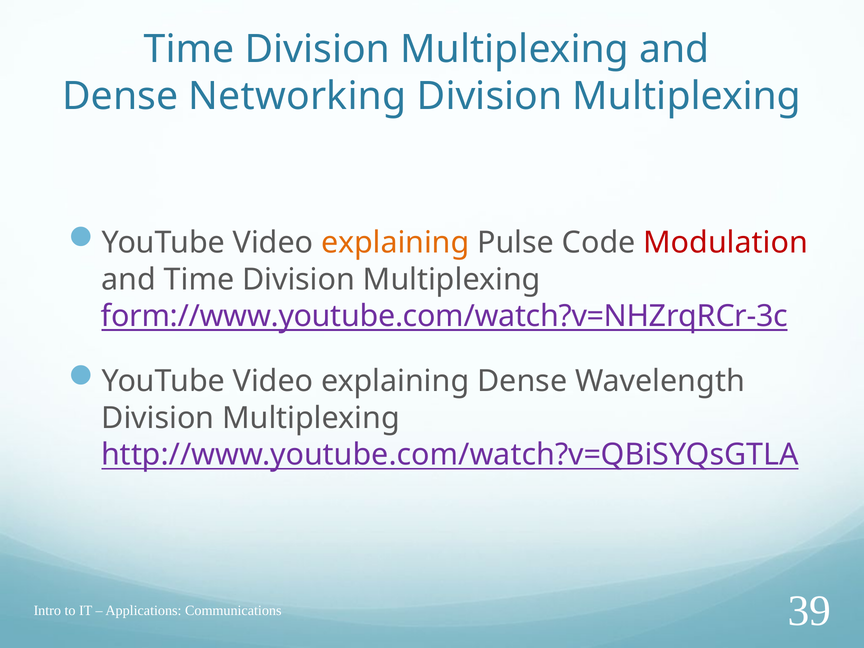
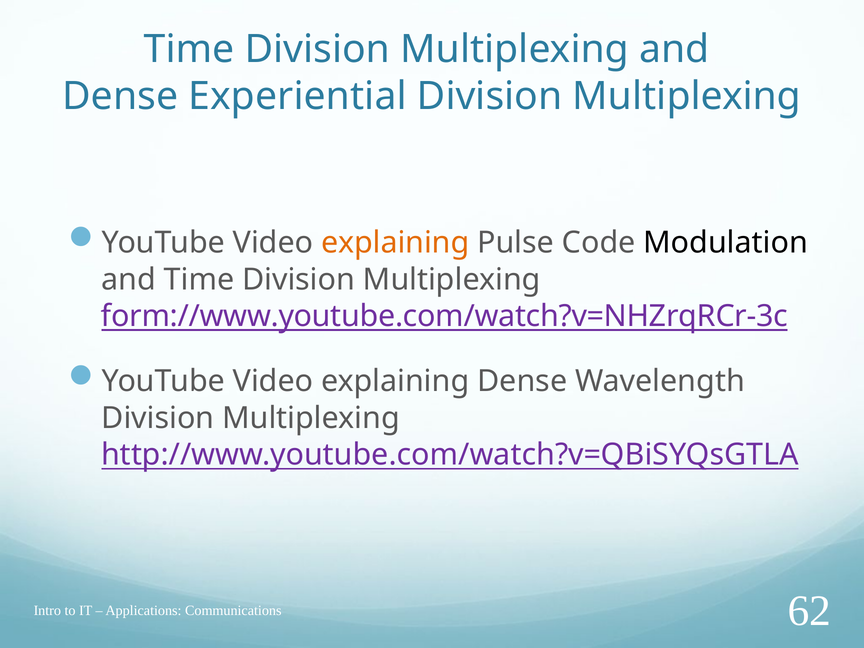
Networking: Networking -> Experiential (297, 96)
Modulation colour: red -> black (726, 243)
39: 39 -> 62 (810, 611)
